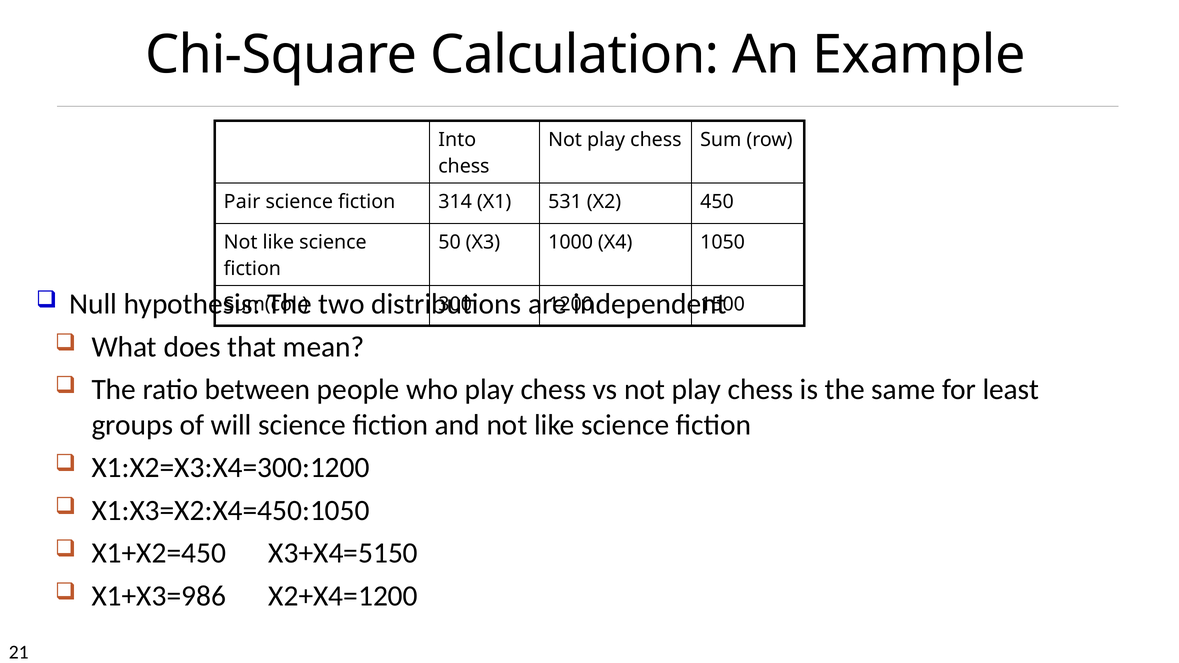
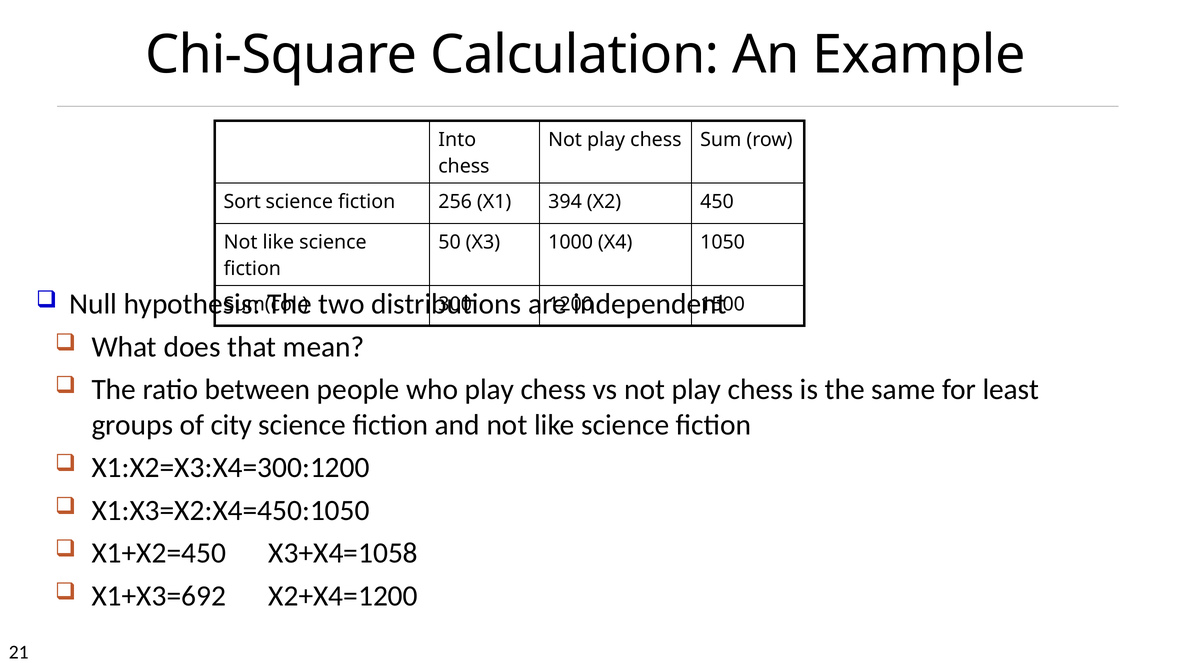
Pair: Pair -> Sort (242, 202)
314: 314 -> 256 (455, 202)
531: 531 -> 394 (565, 202)
will: will -> city (231, 425)
X3+X4=5150: X3+X4=5150 -> X3+X4=1058 (343, 553)
X1+X3=986: X1+X3=986 -> X1+X3=692 (159, 596)
